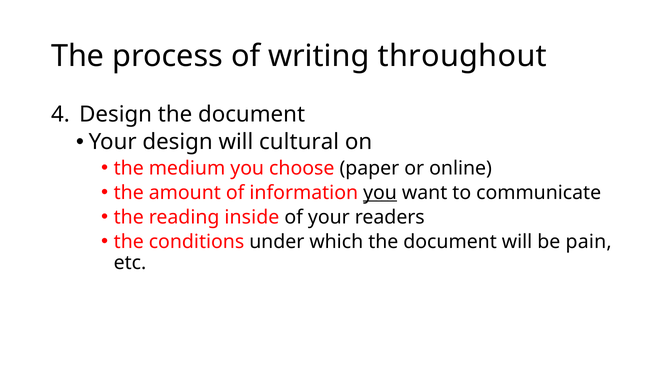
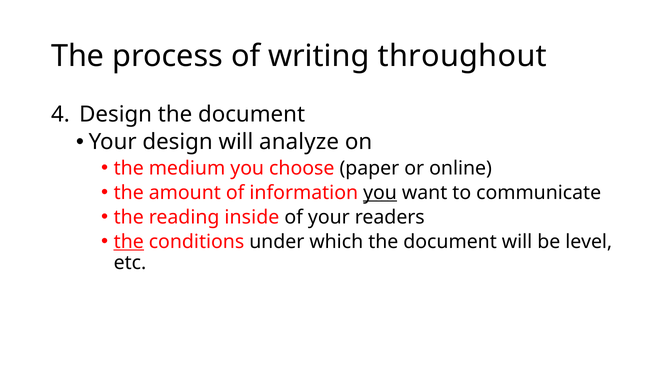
cultural: cultural -> analyze (299, 142)
the underline: none -> present (129, 242)
pain: pain -> level (589, 242)
